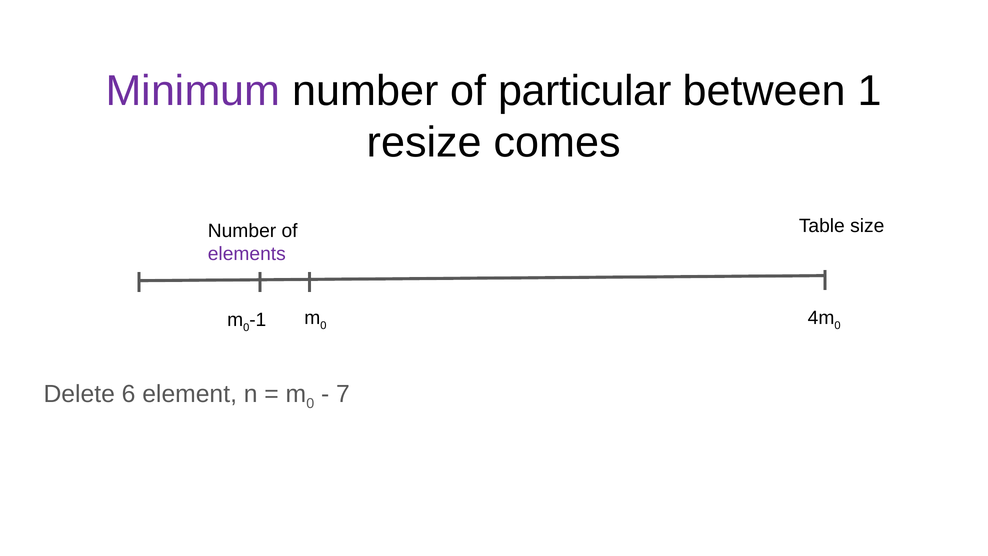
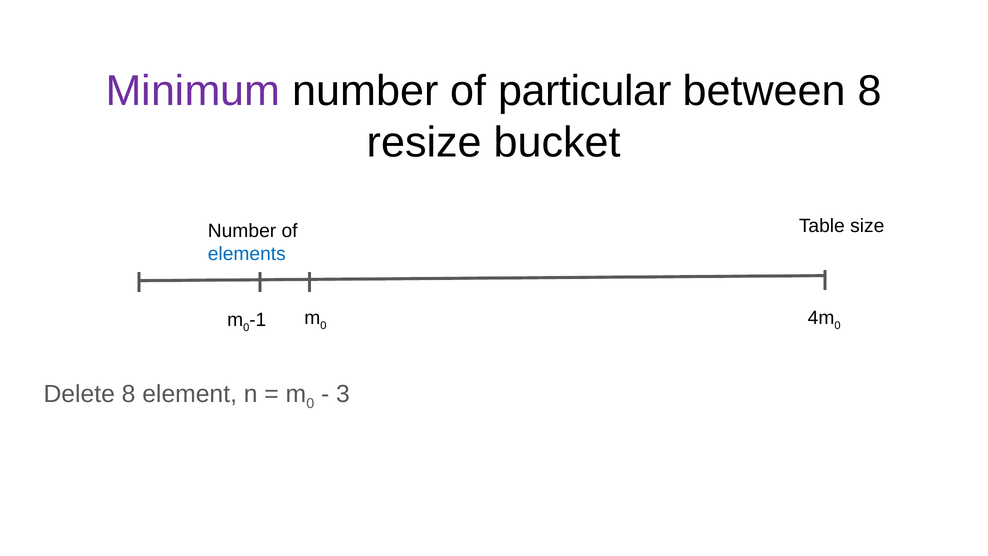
between 1: 1 -> 8 (870, 91)
comes: comes -> bucket (557, 143)
elements colour: purple -> blue (247, 254)
Delete 6: 6 -> 8 (129, 394)
7: 7 -> 3 (343, 394)
